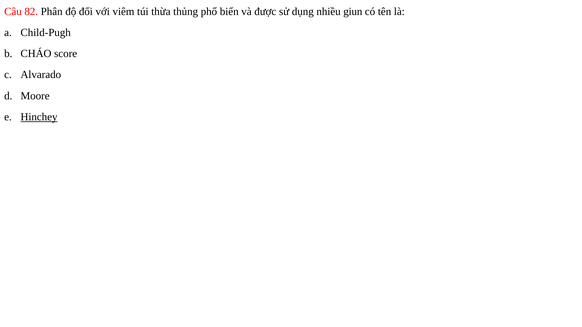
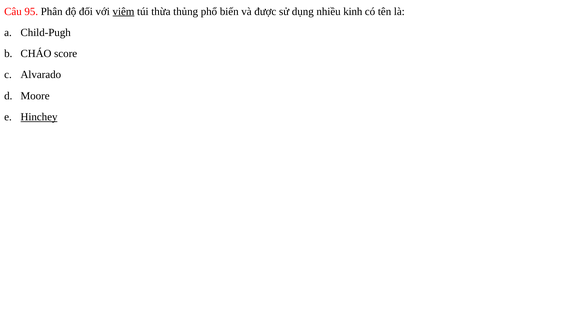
82: 82 -> 95 (31, 11)
viêm underline: none -> present (123, 11)
giun: giun -> kinh (353, 11)
